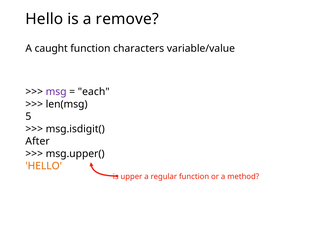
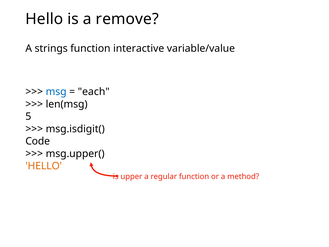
caught: caught -> strings (51, 48)
characters: characters -> interactive (139, 48)
msg colour: purple -> blue (56, 92)
After: After -> Code (38, 141)
